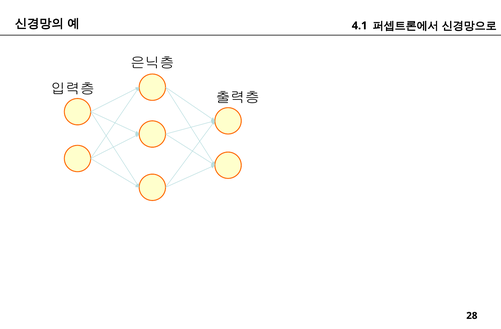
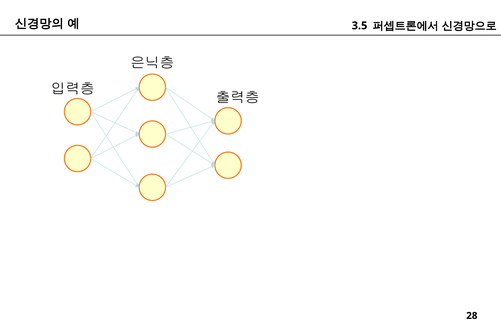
4.1: 4.1 -> 3.5 (360, 26)
